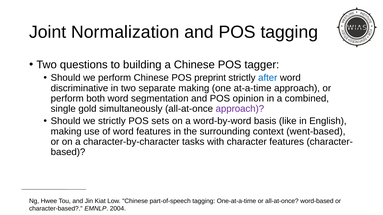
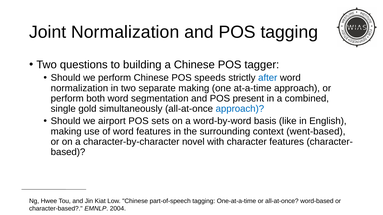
preprint: preprint -> speeds (210, 78)
discriminative: discriminative -> normalization (79, 88)
opinion: opinion -> present (248, 99)
approach colour: purple -> blue (240, 109)
we strictly: strictly -> airport (112, 121)
tasks: tasks -> novel (193, 142)
